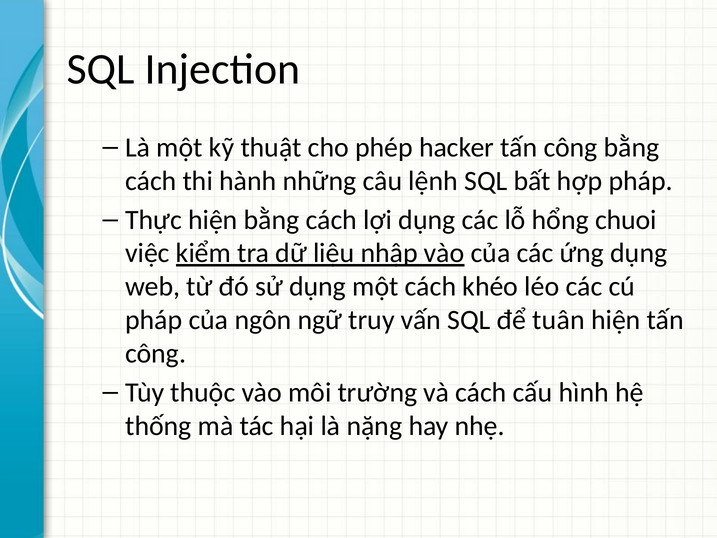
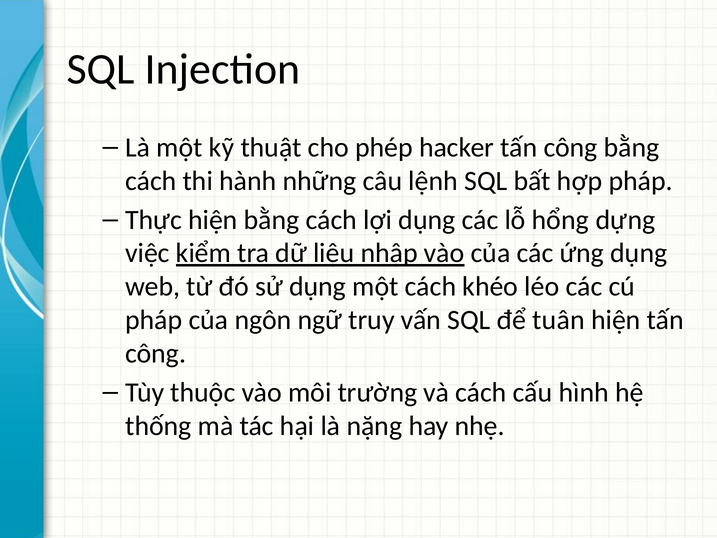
chuoi: chuoi -> dựng (626, 220)
